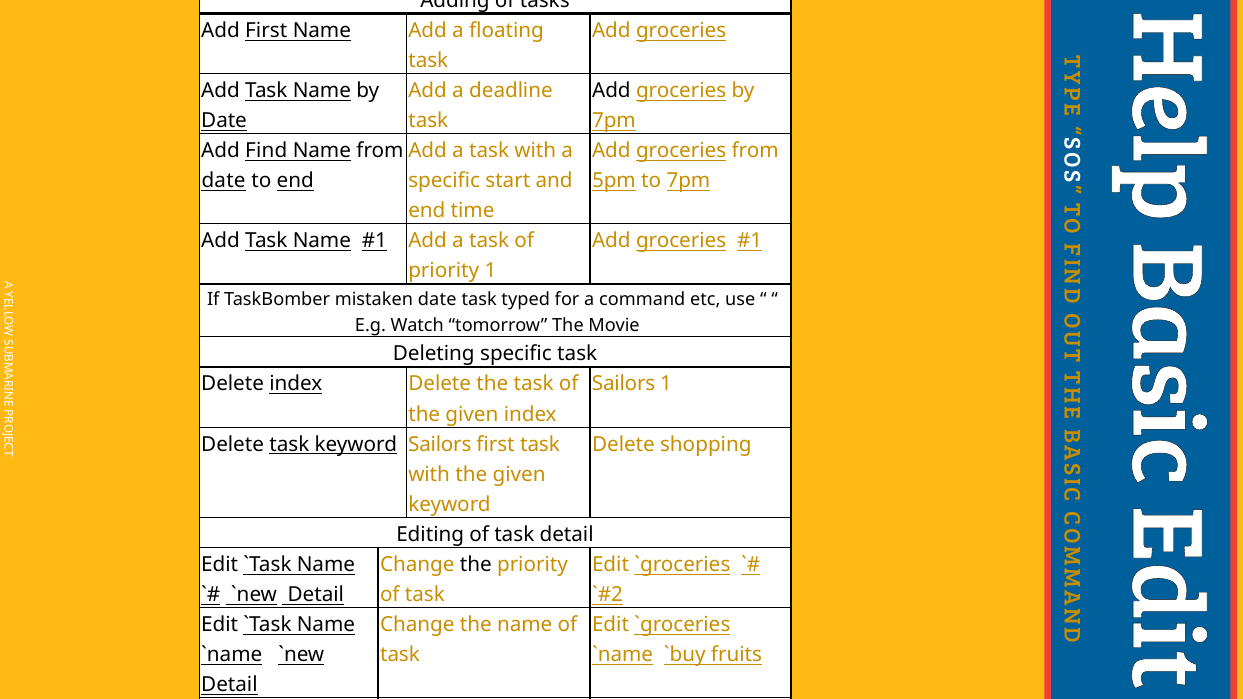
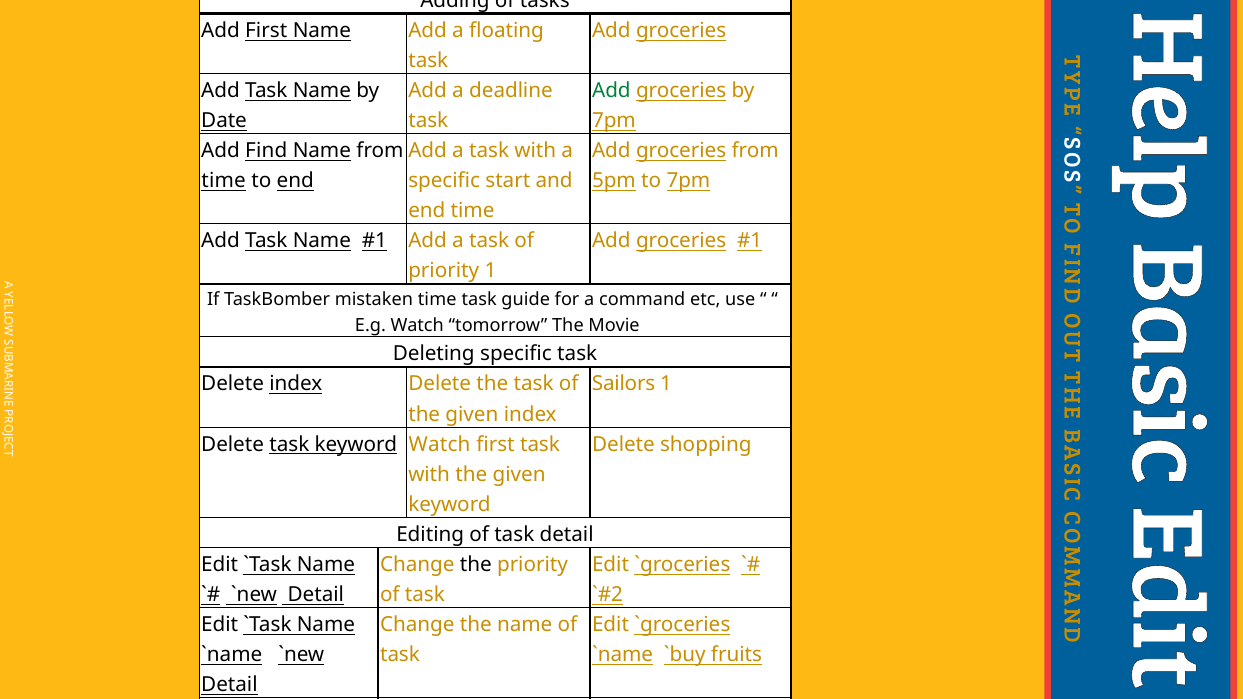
Add colour: black -> green (611, 91)
date: date -> time (224, 181)
mistaken date: date -> time (437, 299)
task typed: typed -> guide (526, 299)
keyword Sailors: Sailors -> Watch (440, 444)
